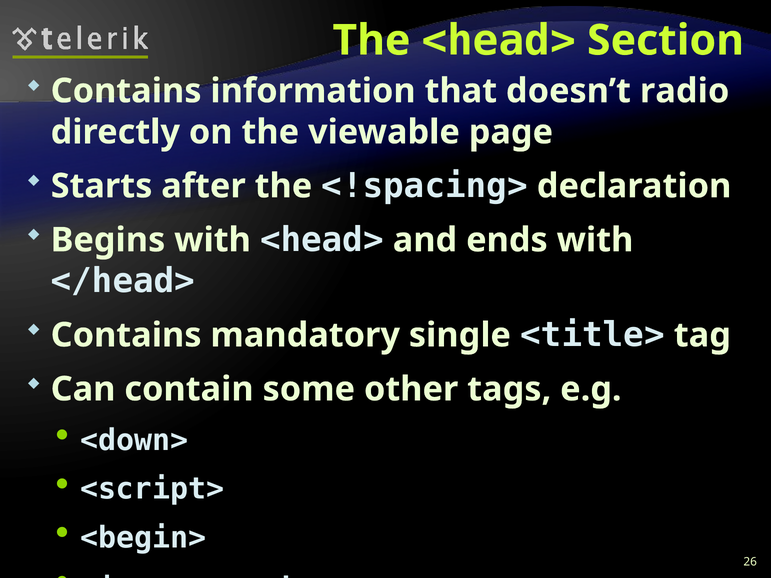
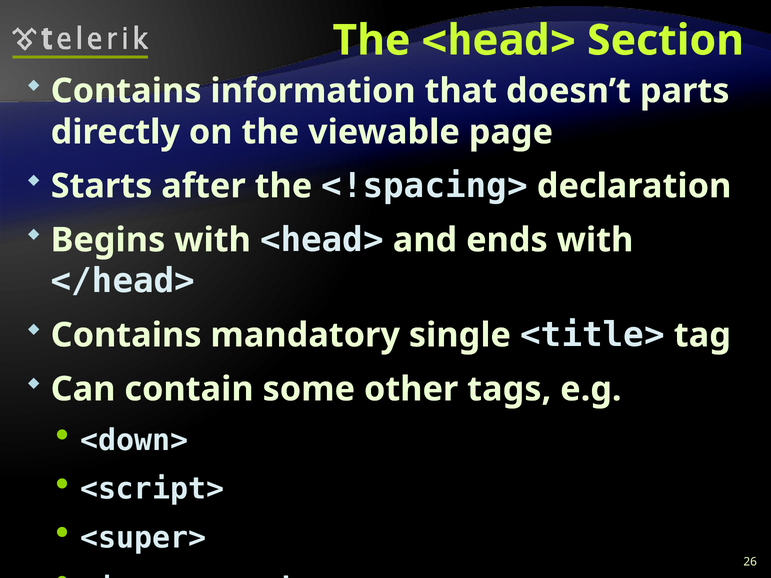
radio: radio -> parts (685, 91)
<begin>: <begin> -> <super> (143, 538)
